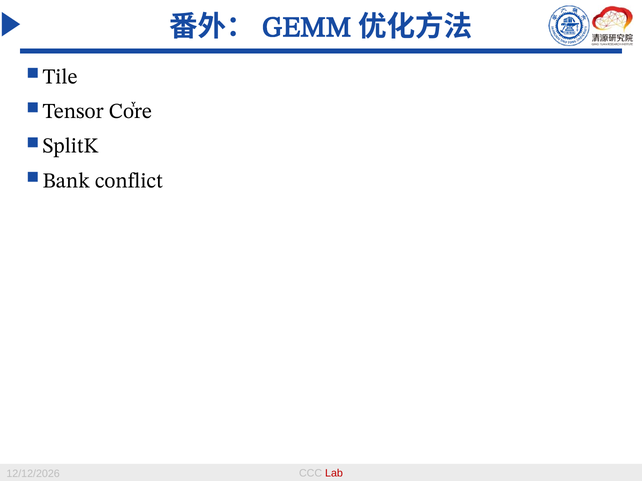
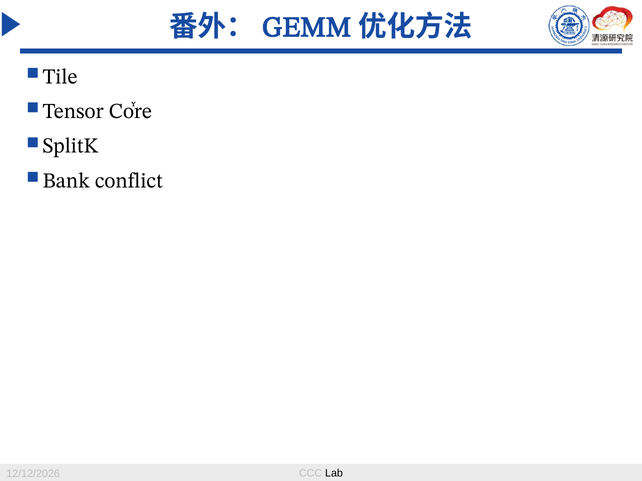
Lab colour: red -> black (334, 474)
